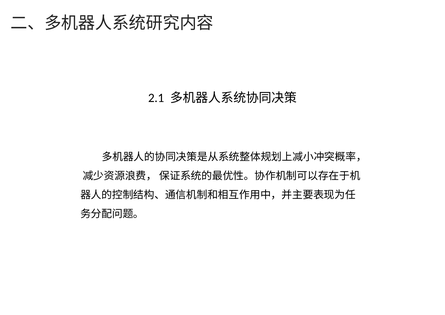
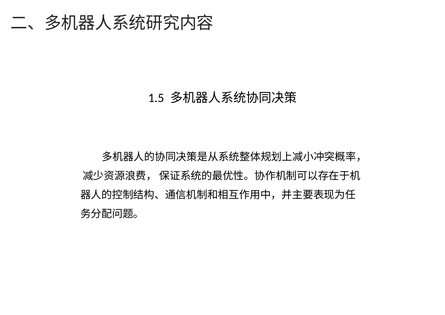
2.1: 2.1 -> 1.5 (156, 98)
